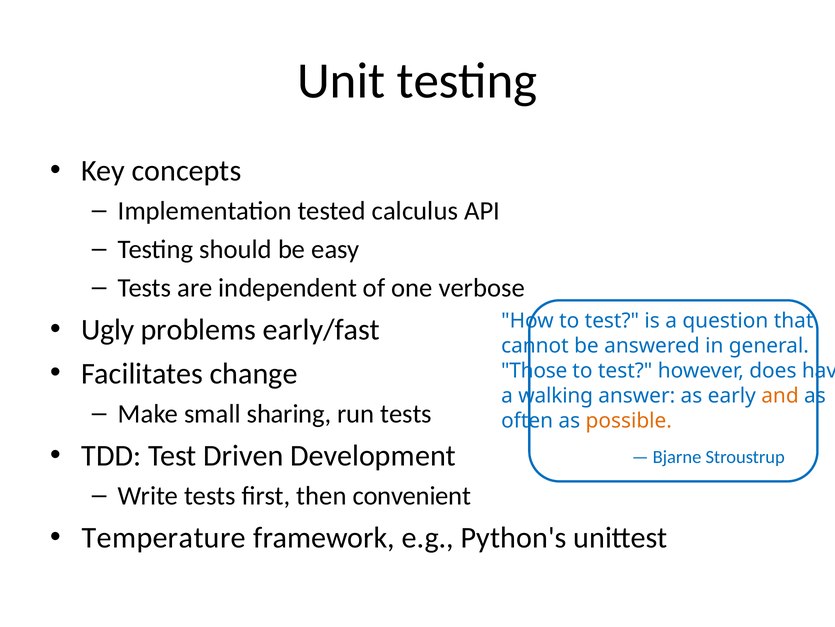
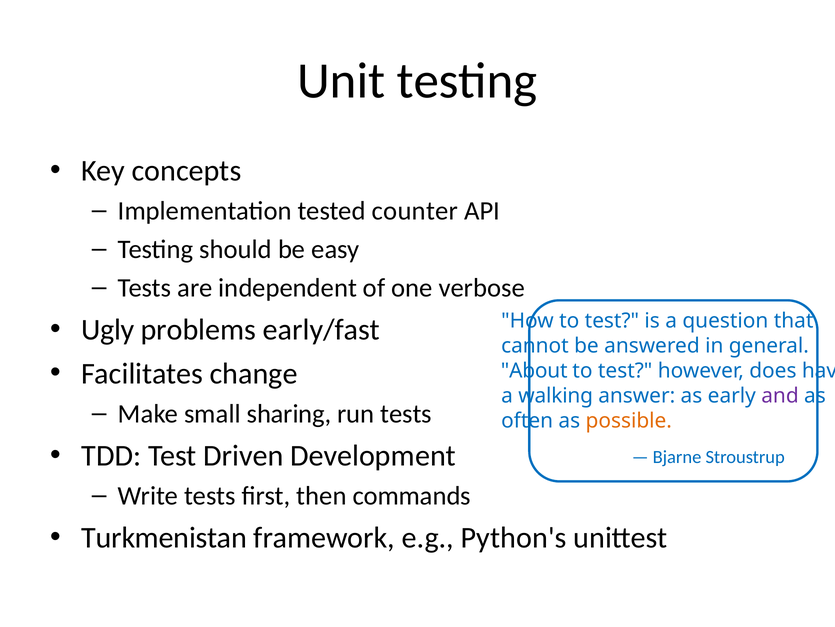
calculus: calculus -> counter (415, 211)
Those: Those -> About (534, 370)
and colour: orange -> purple (780, 395)
convenient: convenient -> commands (412, 496)
Temperature: Temperature -> Turkmenistan (164, 537)
